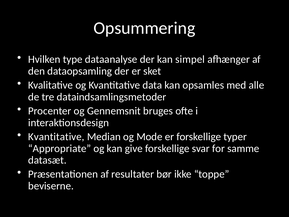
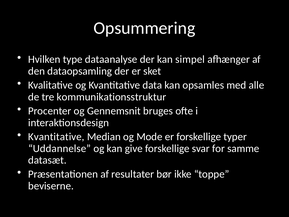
dataindsamlingsmetoder: dataindsamlingsmetoder -> kommunikationsstruktur (112, 97)
Appropriate: Appropriate -> Uddannelse (60, 148)
